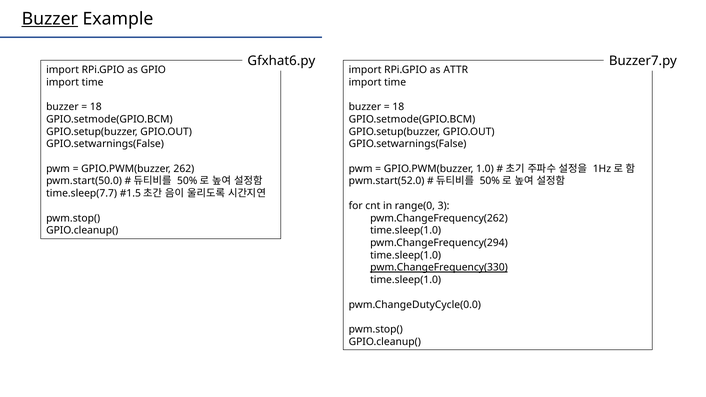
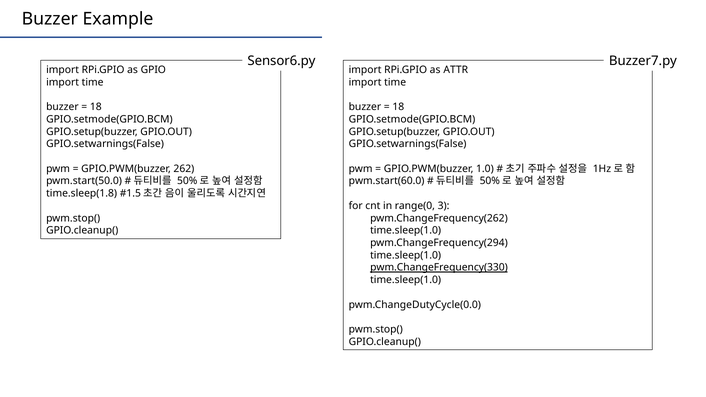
Buzzer underline: present -> none (50, 19)
Gfxhat6.py: Gfxhat6.py -> Sensor6.py (281, 61)
pwm.start(52.0: pwm.start(52.0 -> pwm.start(60.0 (387, 181)
time.sleep(7.7: time.sleep(7.7 -> time.sleep(1.8 (82, 193)
